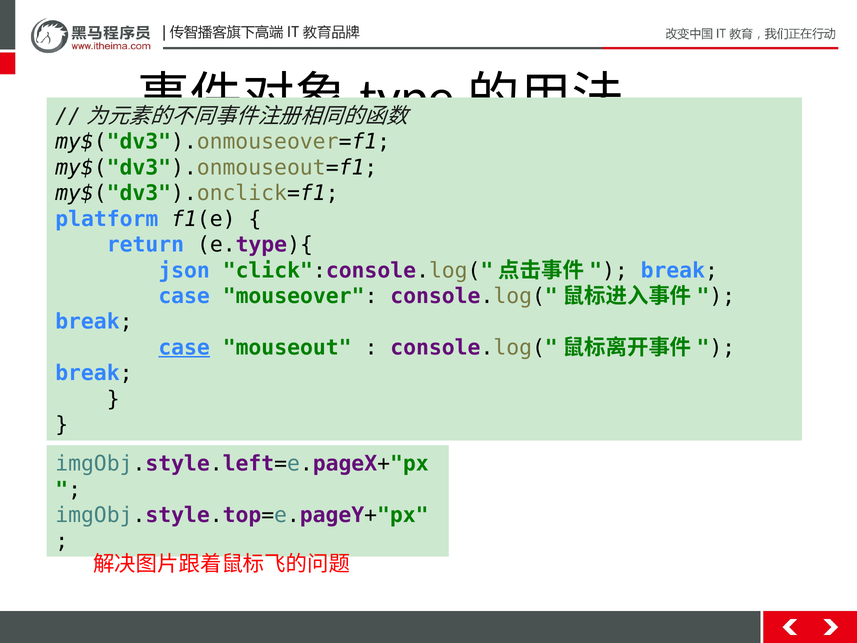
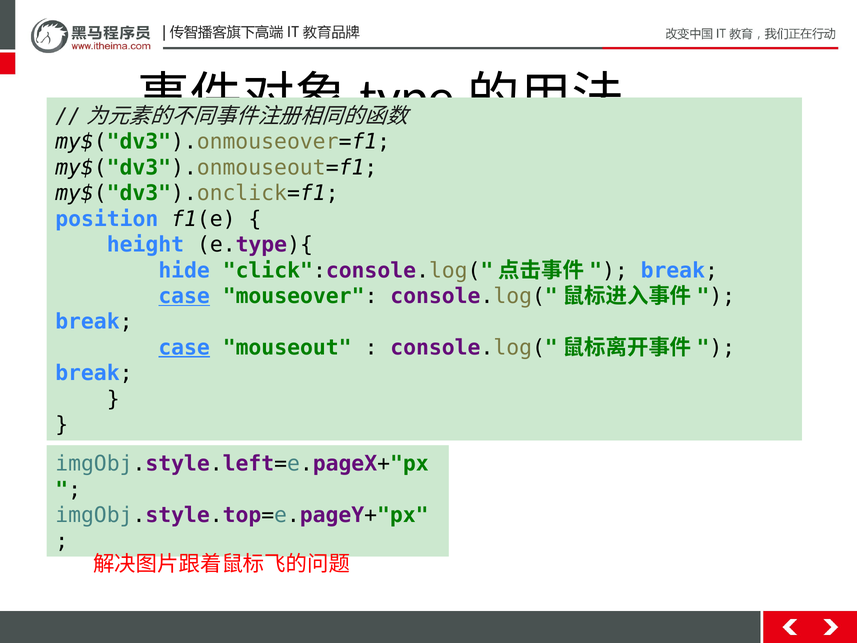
platform: platform -> position (107, 219)
return: return -> height (145, 245)
json: json -> hide (184, 270)
case underline: none -> present (184, 296)
